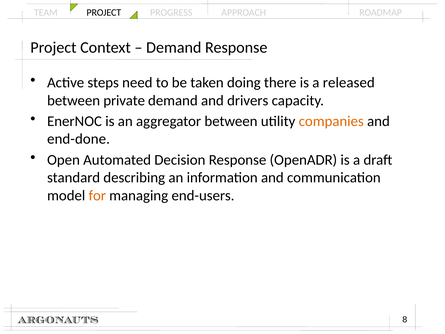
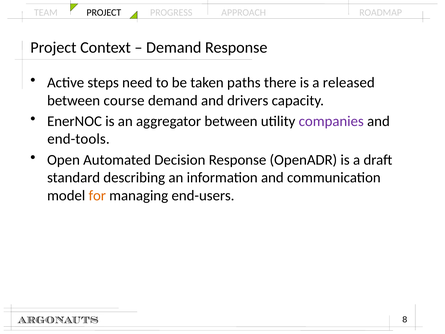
doing: doing -> paths (244, 83)
private: private -> course (124, 100)
companies colour: orange -> purple (331, 121)
end-done: end-done -> end-tools (78, 139)
